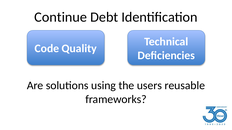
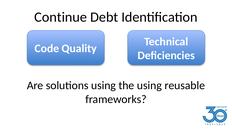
the users: users -> using (149, 86)
